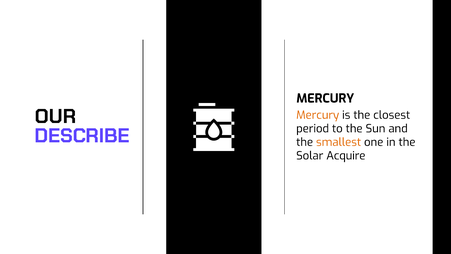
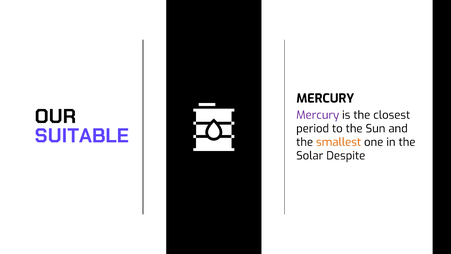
Mercury colour: orange -> purple (318, 115)
DESCRIBE: DESCRIBE -> SUITABLE (82, 136)
Acquire: Acquire -> Despite (346, 156)
